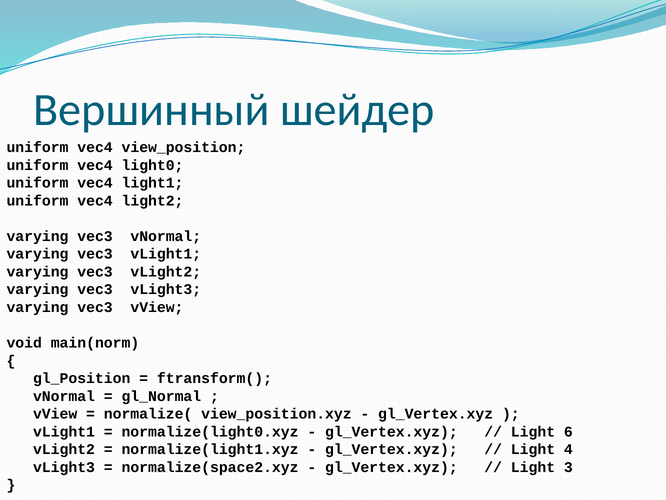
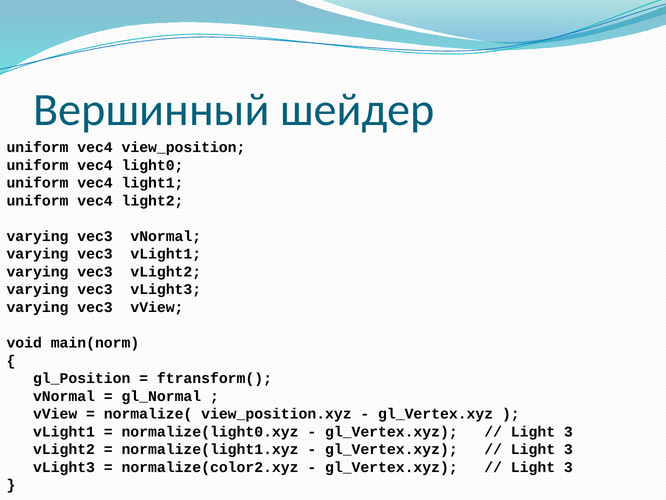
6: 6 -> 3 (568, 431)
4: 4 -> 3 (568, 449)
normalize(space2.xyz: normalize(space2.xyz -> normalize(color2.xyz (210, 467)
